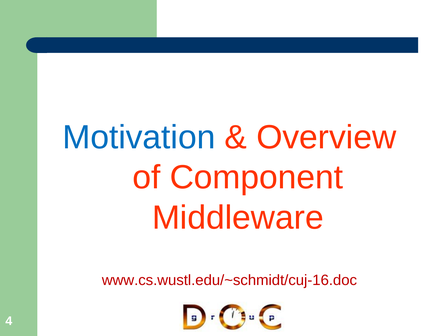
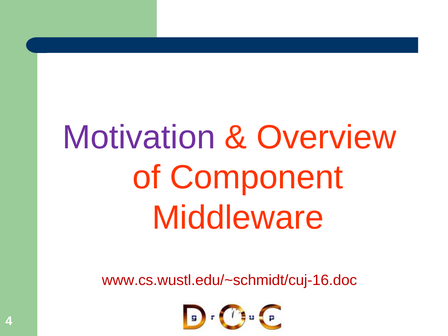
Motivation colour: blue -> purple (139, 137)
